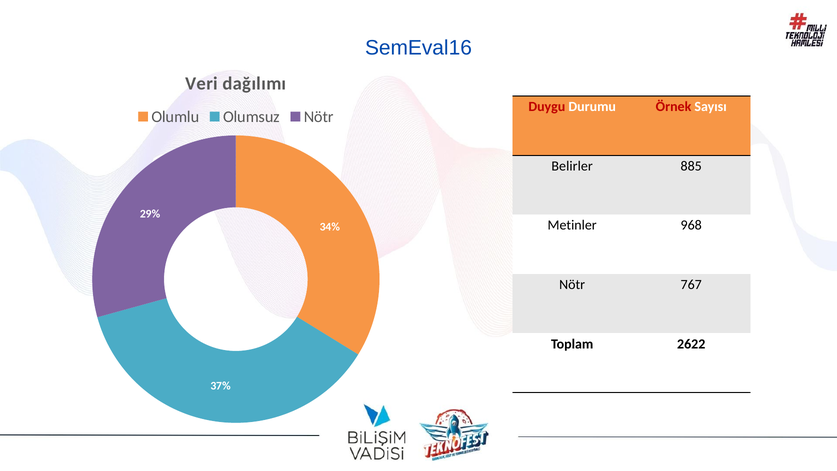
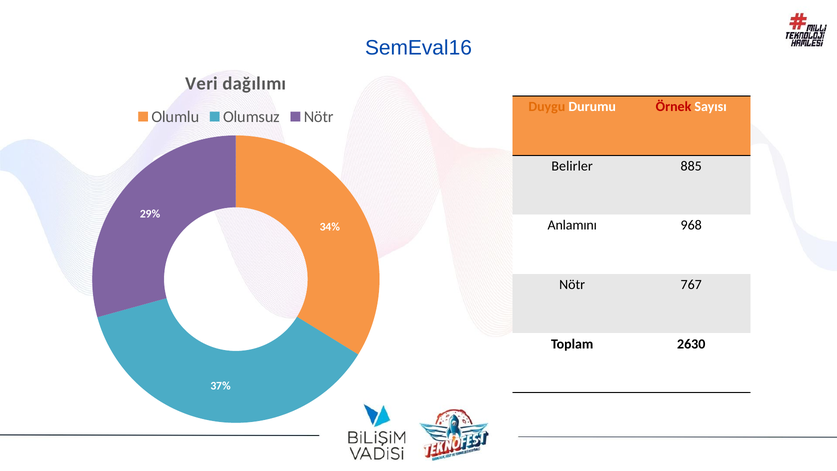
Duygu colour: red -> orange (547, 107)
Metinler: Metinler -> Anlamını (572, 225)
2622: 2622 -> 2630 (691, 344)
